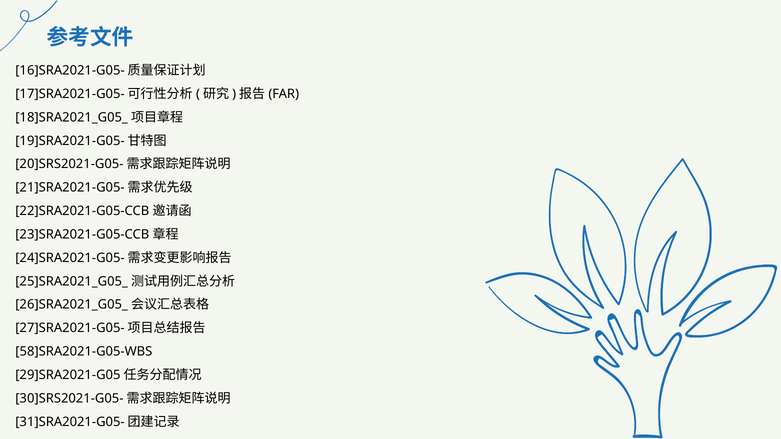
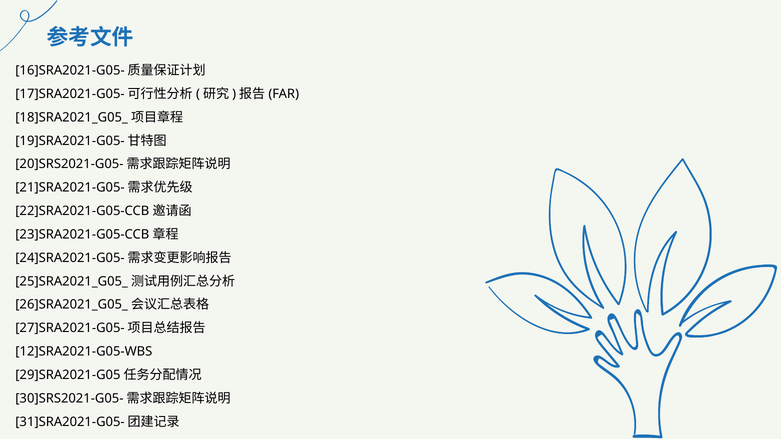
58]SRA2021-G05-WBS: 58]SRA2021-G05-WBS -> 12]SRA2021-G05-WBS (84, 352)
